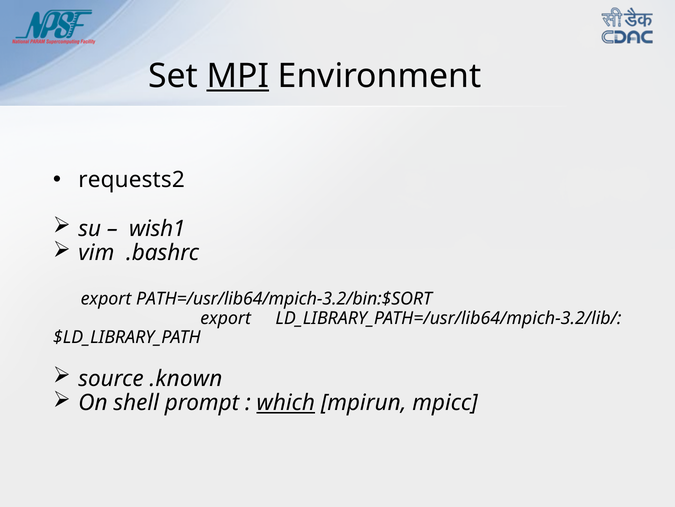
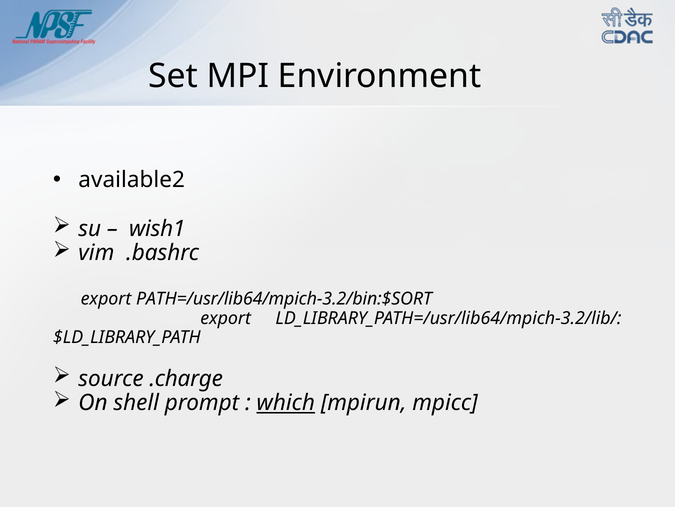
MPI underline: present -> none (238, 76)
requests2: requests2 -> available2 (132, 180)
.known: .known -> .charge (186, 378)
